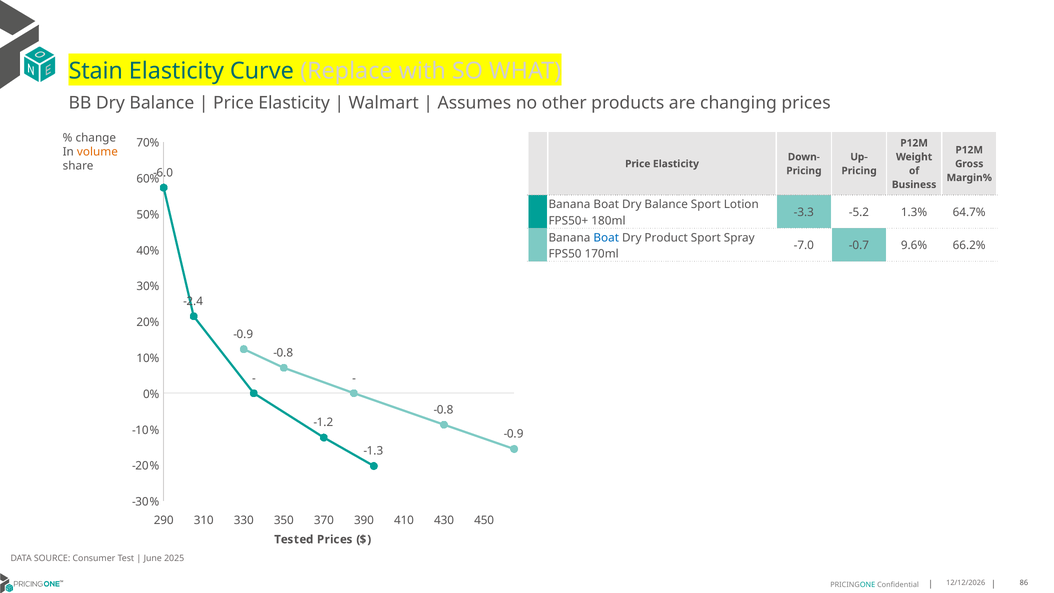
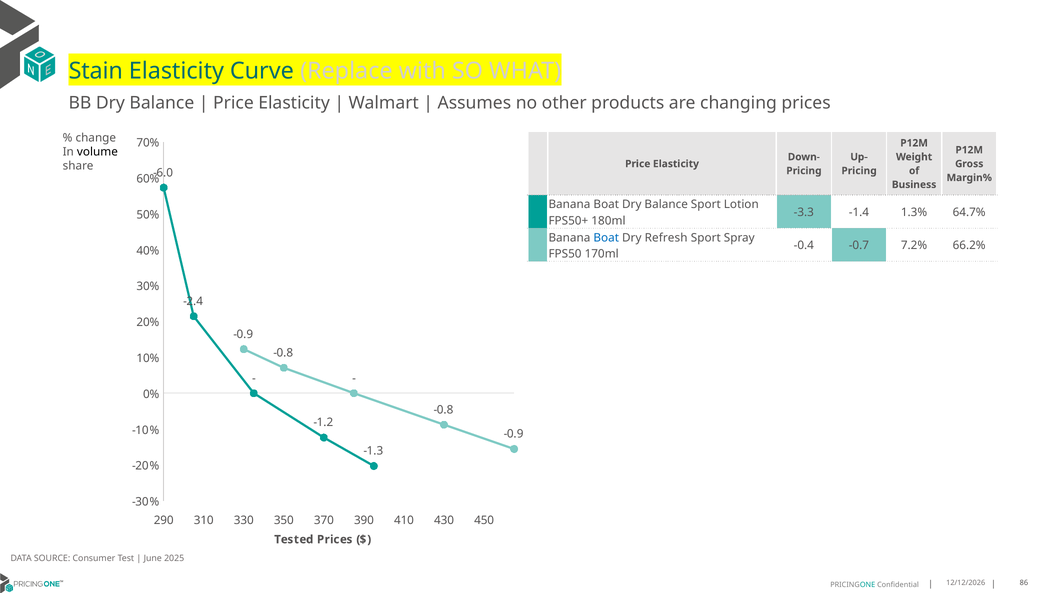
volume colour: orange -> black (97, 152)
-5.2: -5.2 -> -1.4 (859, 212)
Product: Product -> Refresh (666, 238)
-7.0: -7.0 -> -0.4 (804, 246)
9.6%: 9.6% -> 7.2% (914, 246)
